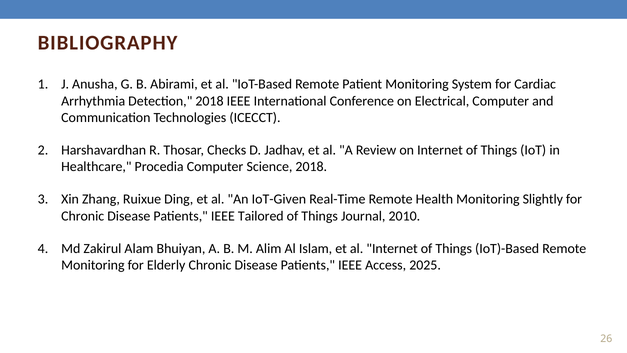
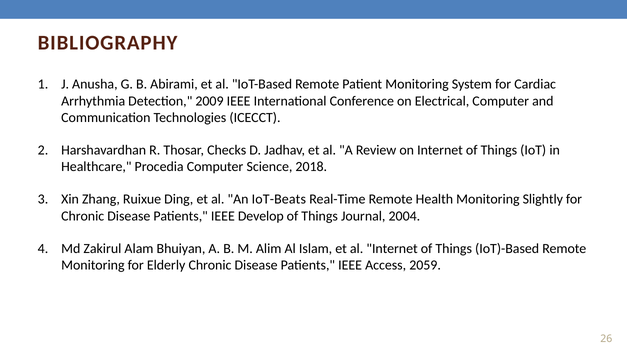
Detection 2018: 2018 -> 2009 (209, 101)
IoT-Given: IoT-Given -> IoT-Beats (279, 199)
Tailored: Tailored -> Develop (261, 216)
2010: 2010 -> 2004 (404, 216)
2025: 2025 -> 2059 (425, 265)
